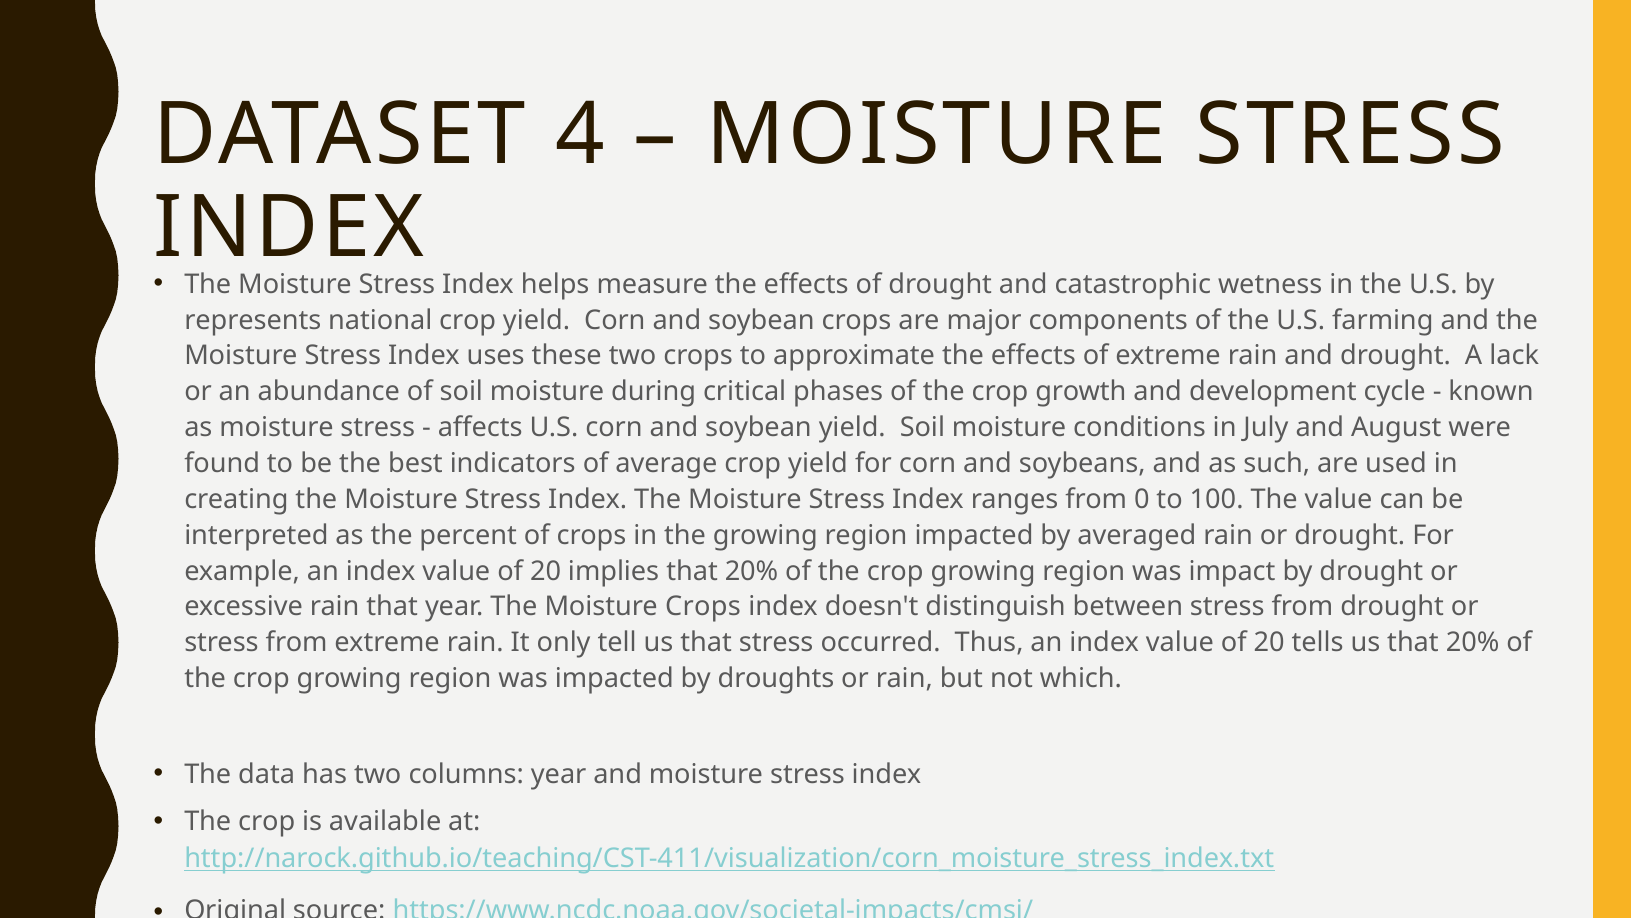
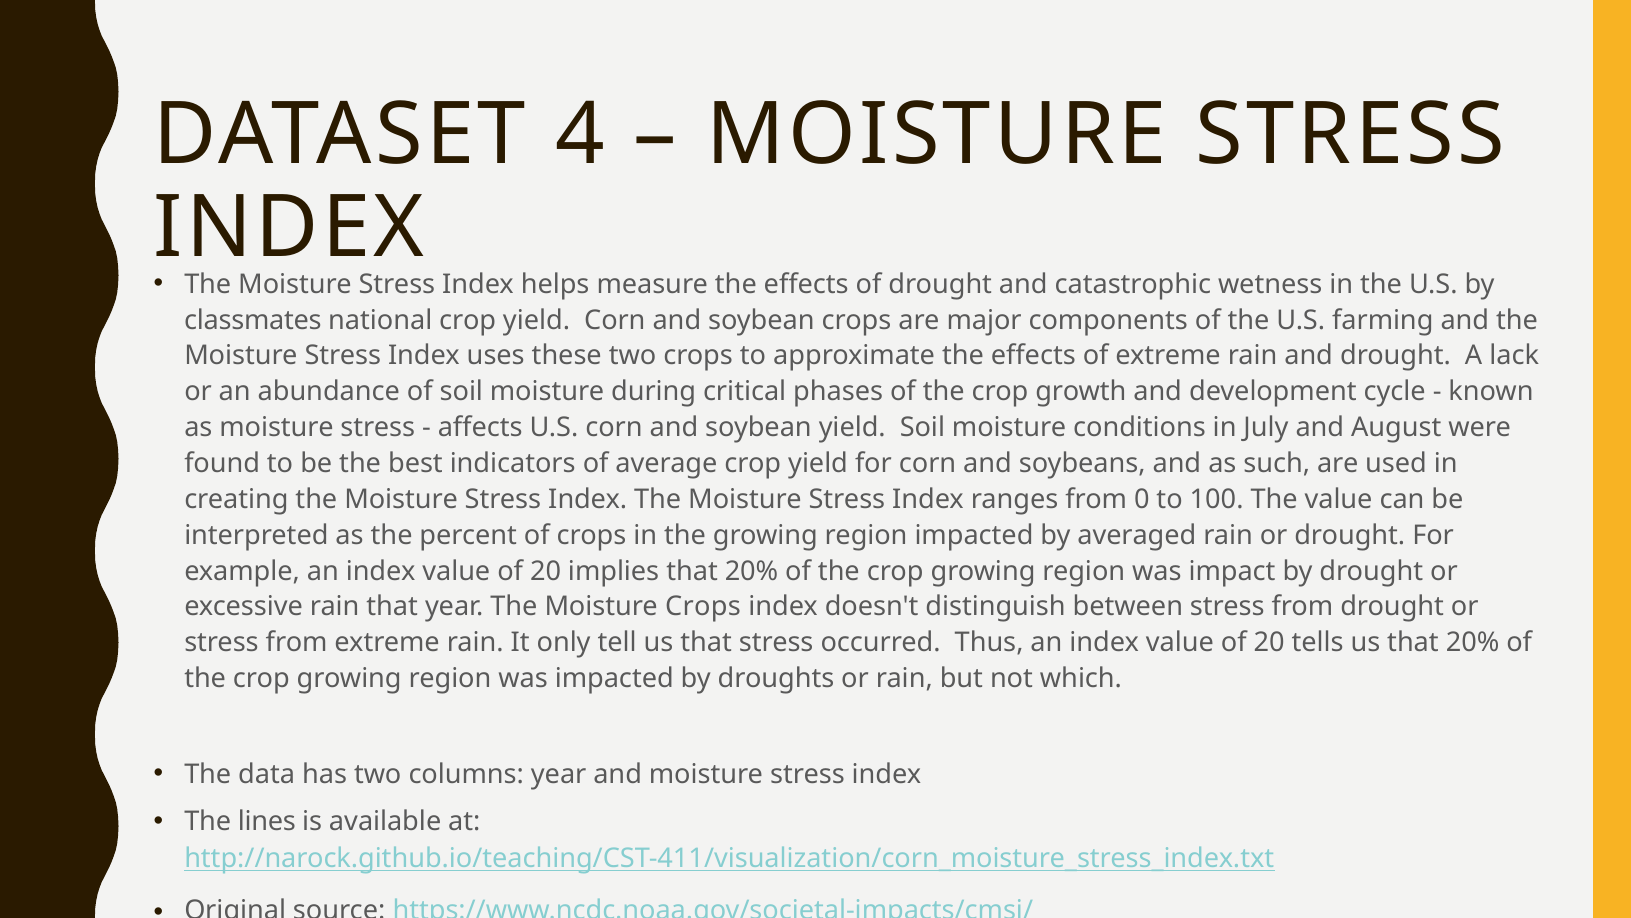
represents: represents -> classmates (253, 320)
crop: crop -> lines (267, 821)
